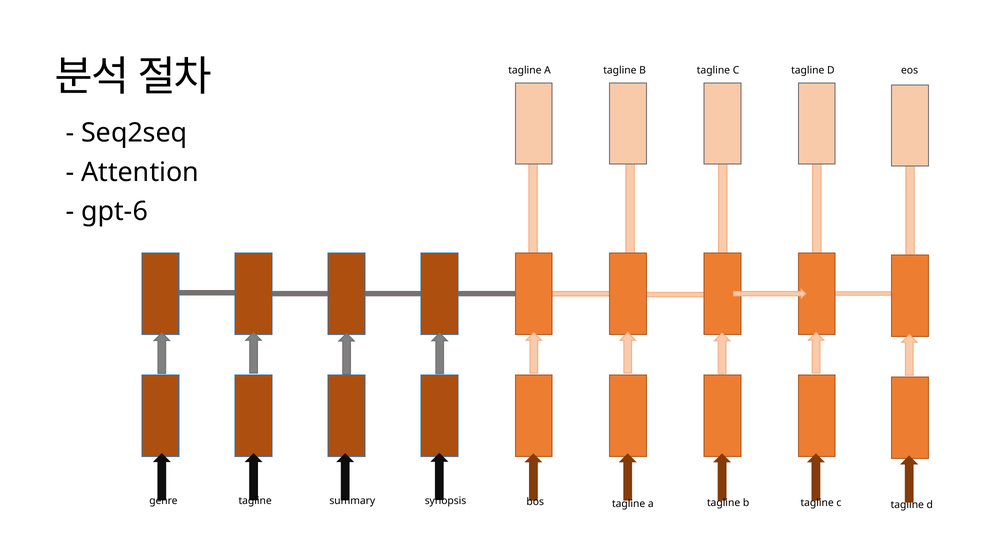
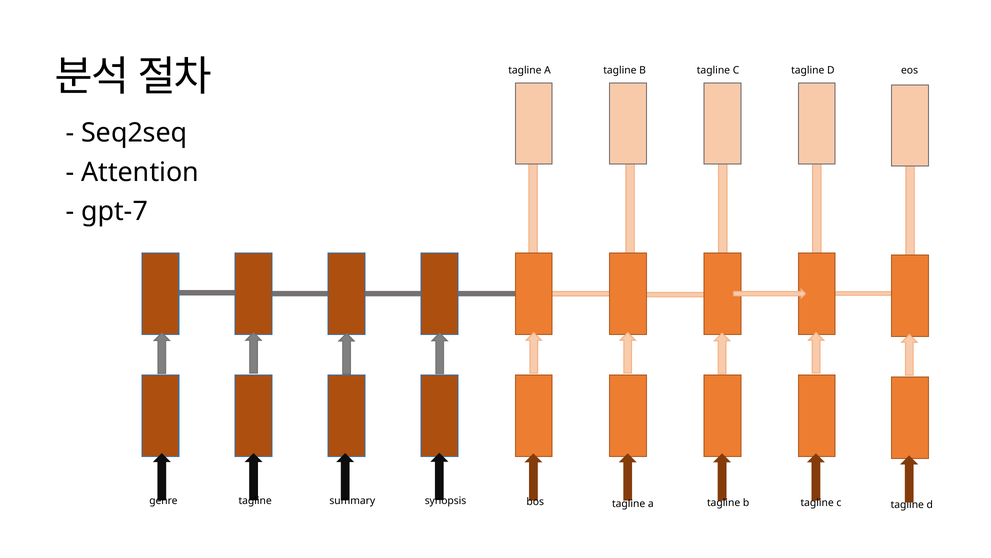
gpt-6: gpt-6 -> gpt-7 (115, 211)
